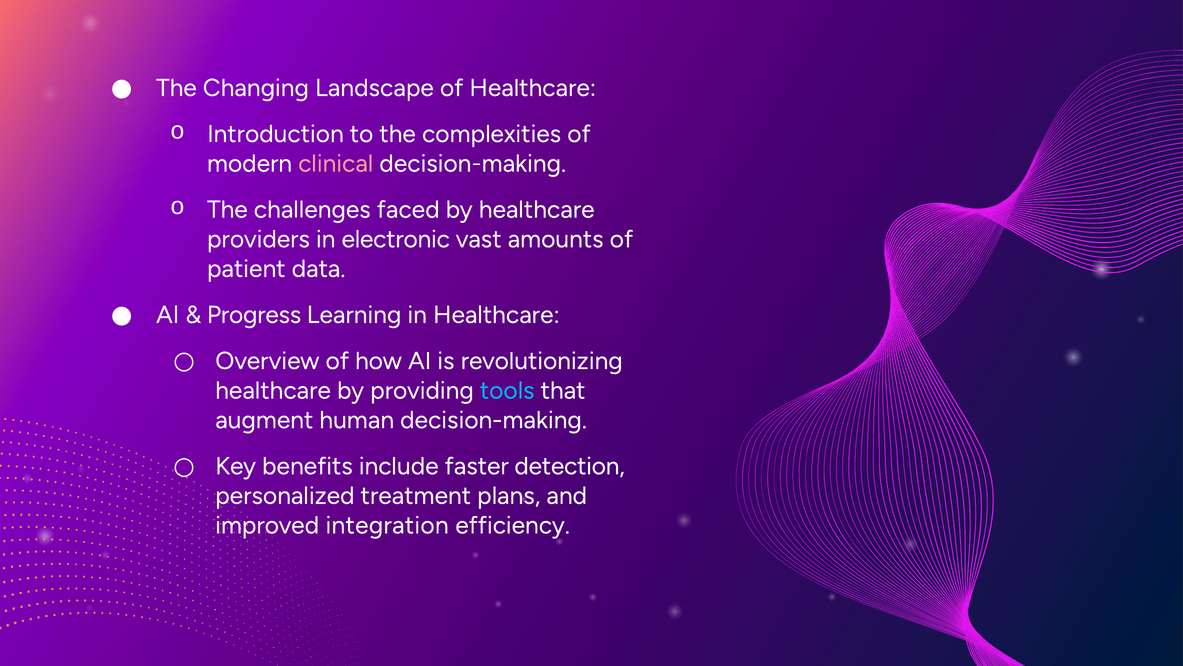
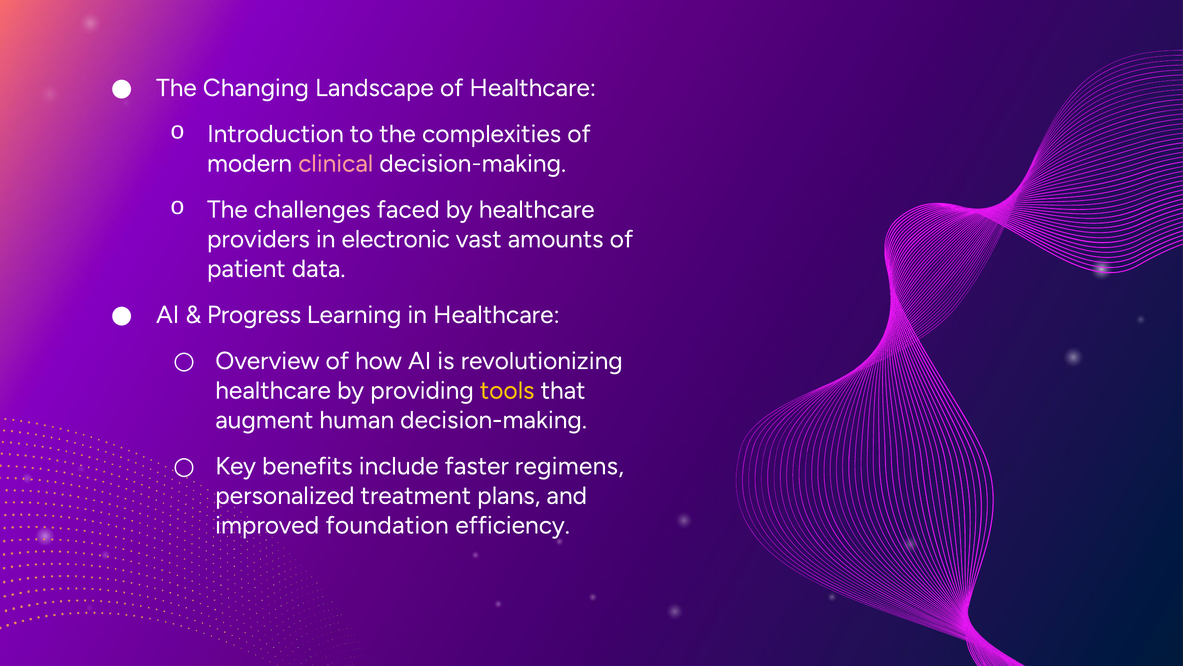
tools colour: light blue -> yellow (507, 390)
detection: detection -> regimens (569, 466)
integration: integration -> foundation (387, 525)
